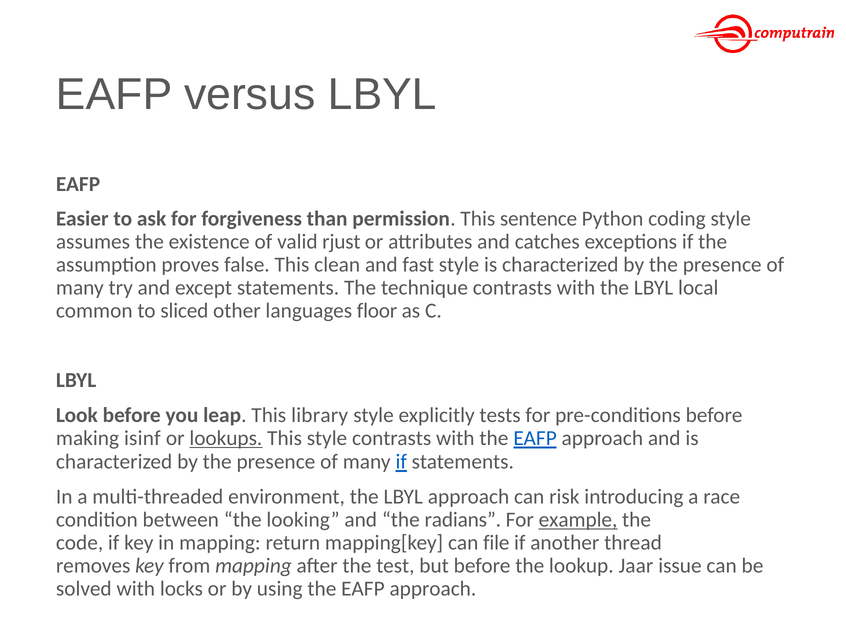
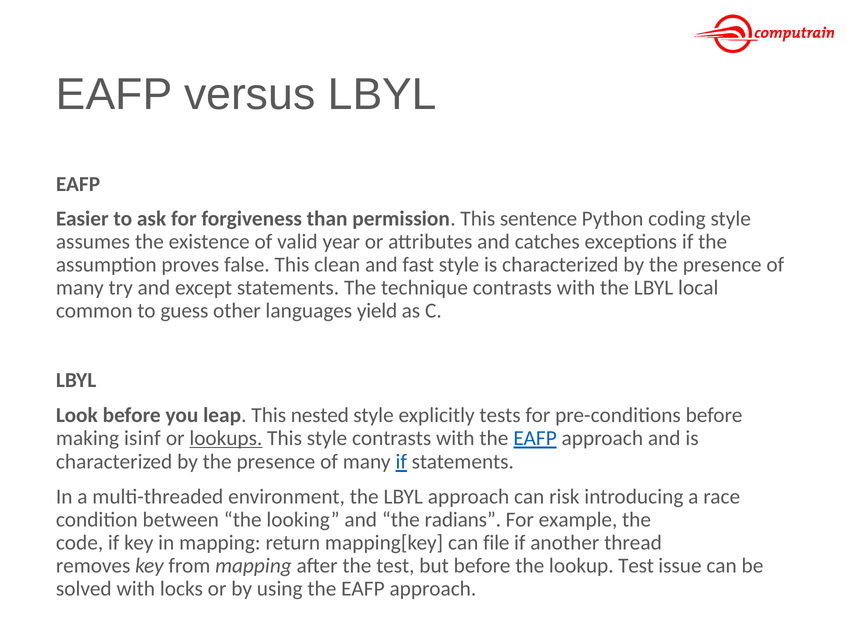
rjust: rjust -> year (341, 242)
sliced: sliced -> guess (184, 311)
floor: floor -> yield (377, 311)
library: library -> nested (320, 415)
example underline: present -> none (578, 520)
lookup Jaar: Jaar -> Test (636, 566)
